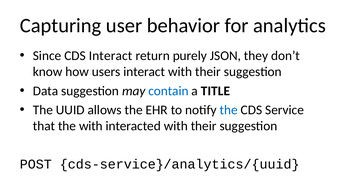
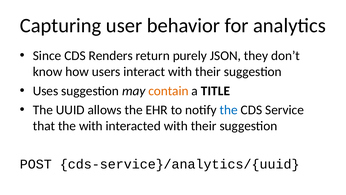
CDS Interact: Interact -> Renders (111, 56)
Data: Data -> Uses (46, 91)
contain colour: blue -> orange (168, 91)
